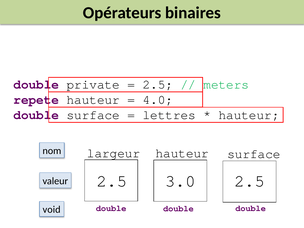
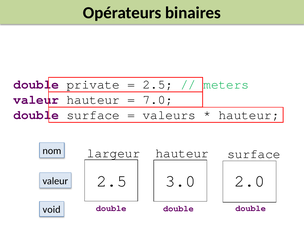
repete: repete -> valeur (36, 100)
4.0: 4.0 -> 7.0 (158, 100)
lettres: lettres -> valeurs (169, 115)
3.0 2.5: 2.5 -> 2.0 (250, 181)
